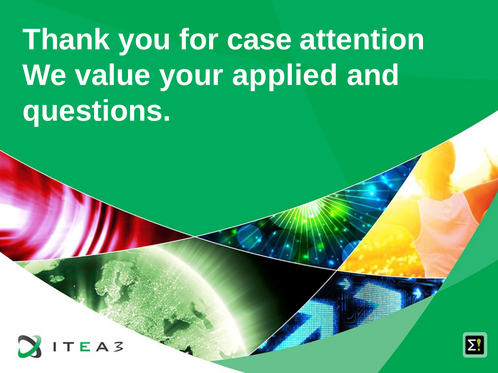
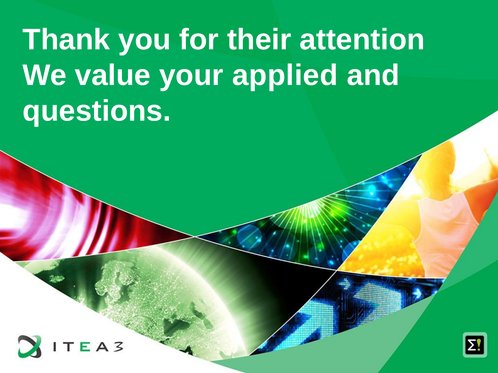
case: case -> their (259, 40)
